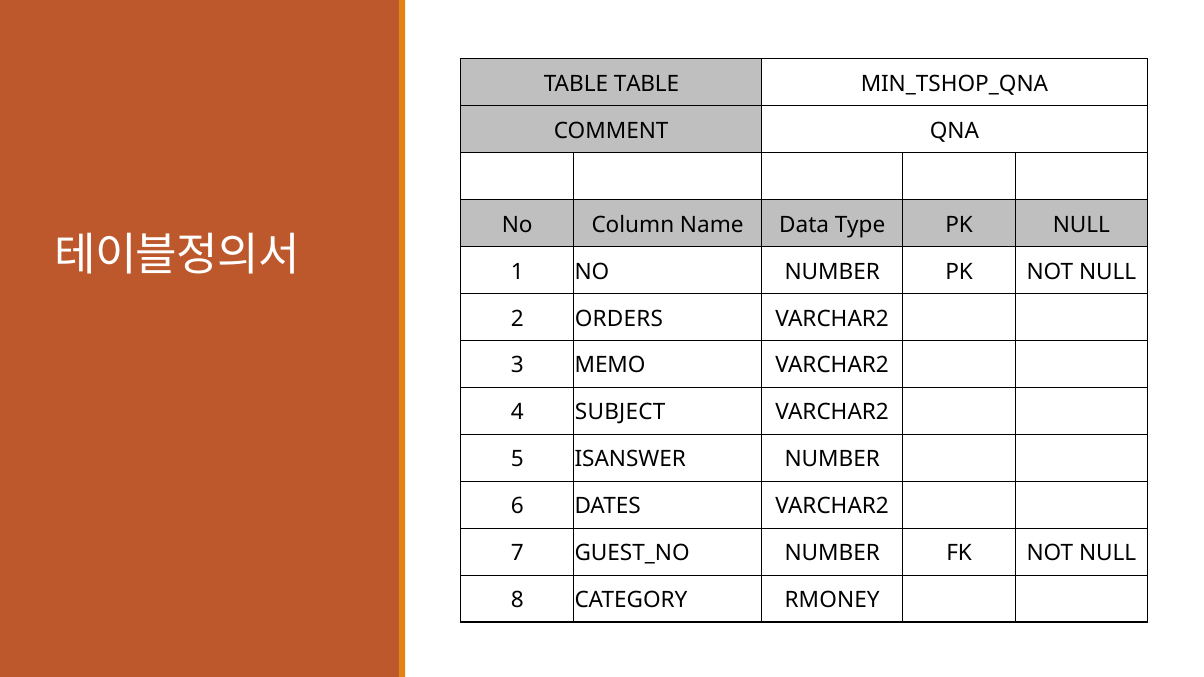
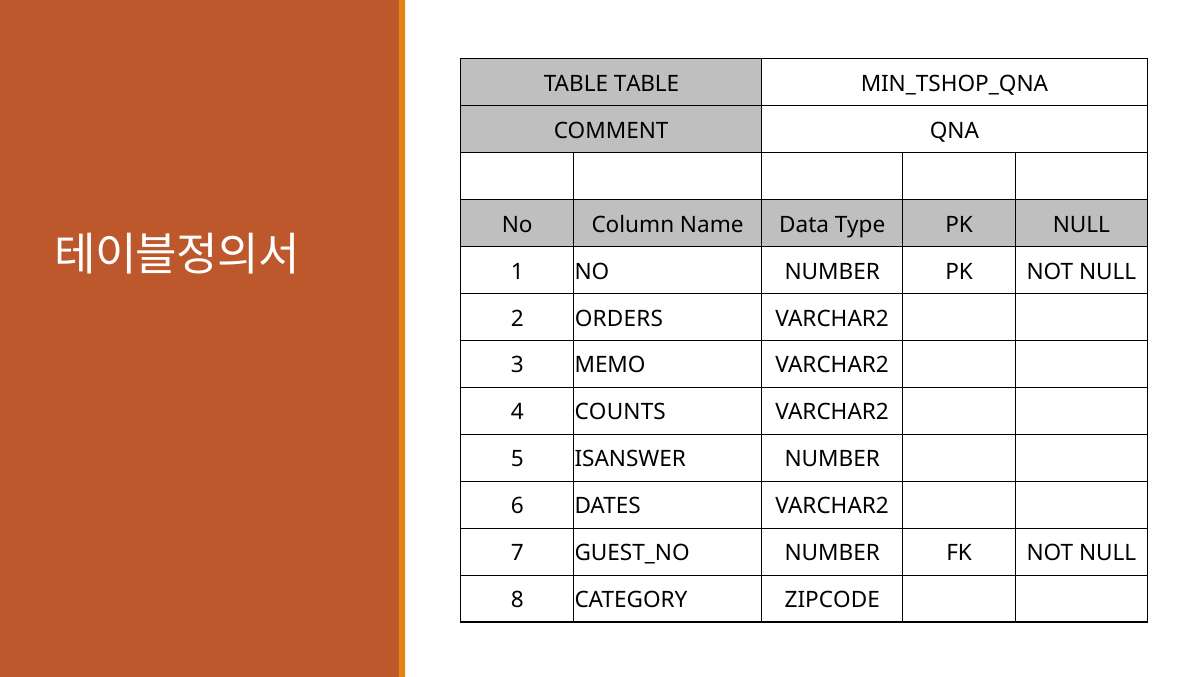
SUBJECT: SUBJECT -> COUNTS (620, 413)
RMONEY: RMONEY -> ZIPCODE (832, 600)
